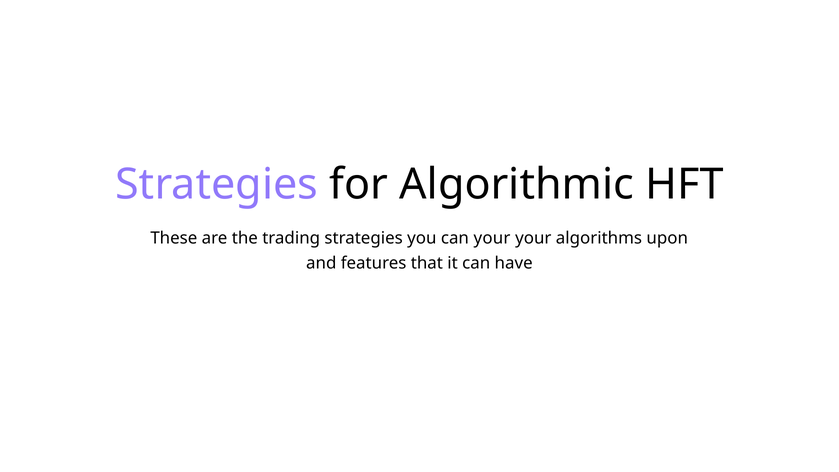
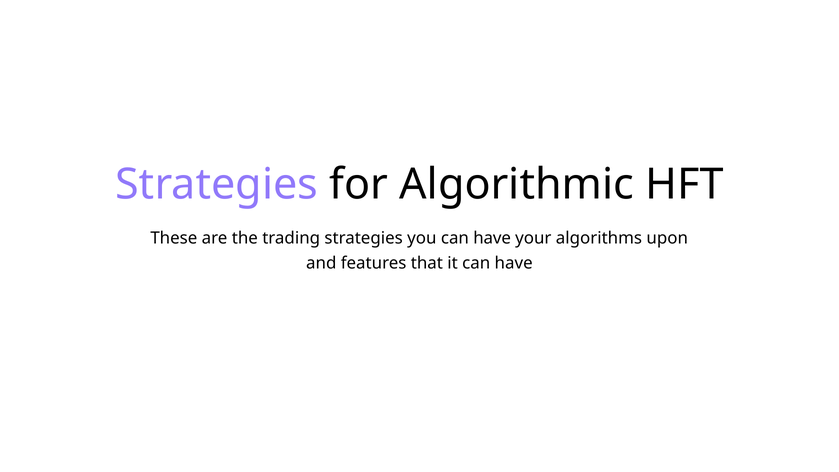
you can your: your -> have (492, 238)
